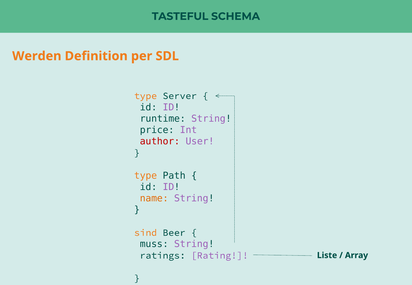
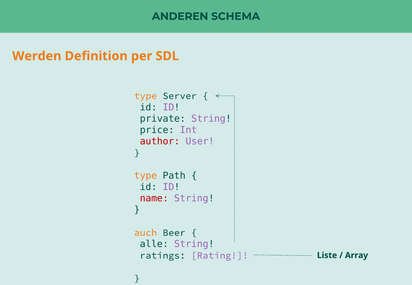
TASTEFUL: TASTEFUL -> ANDEREN (180, 16)
runtime: runtime -> private (163, 119)
name colour: orange -> red (154, 199)
sind: sind -> auch (146, 233)
muss: muss -> alle (154, 244)
